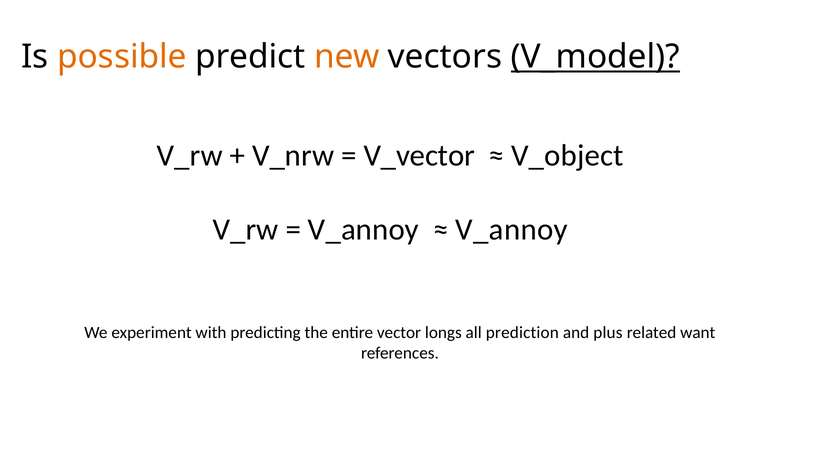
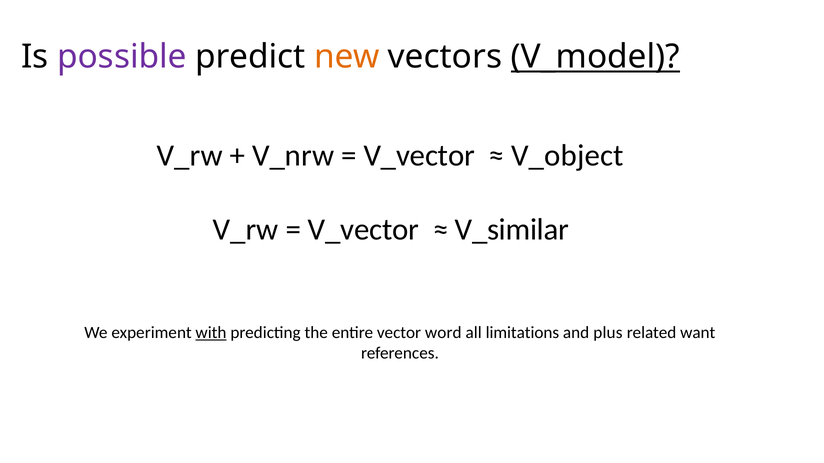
possible colour: orange -> purple (122, 57)
V_annoy: V_annoy -> V_vector (364, 230)
V_annoy: V_annoy -> V_similar (512, 230)
with underline: none -> present (211, 333)
longs: longs -> word (443, 333)
prediction: prediction -> limitations (522, 333)
